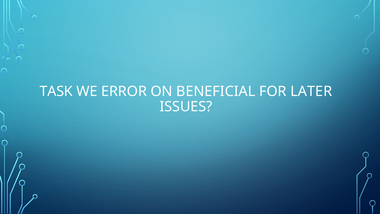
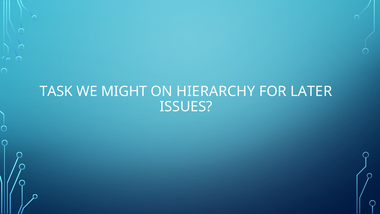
ERROR: ERROR -> MIGHT (124, 91)
BENEFICIAL: BENEFICIAL -> HIERARCHY (216, 91)
